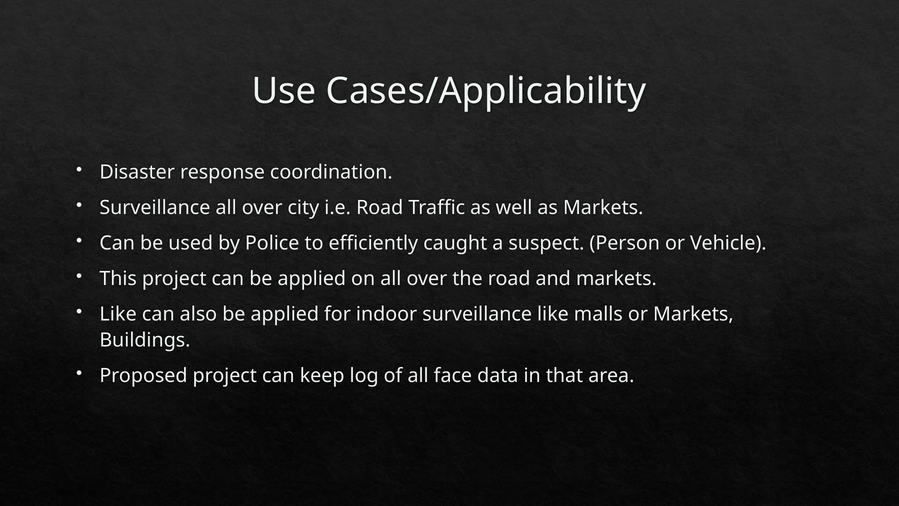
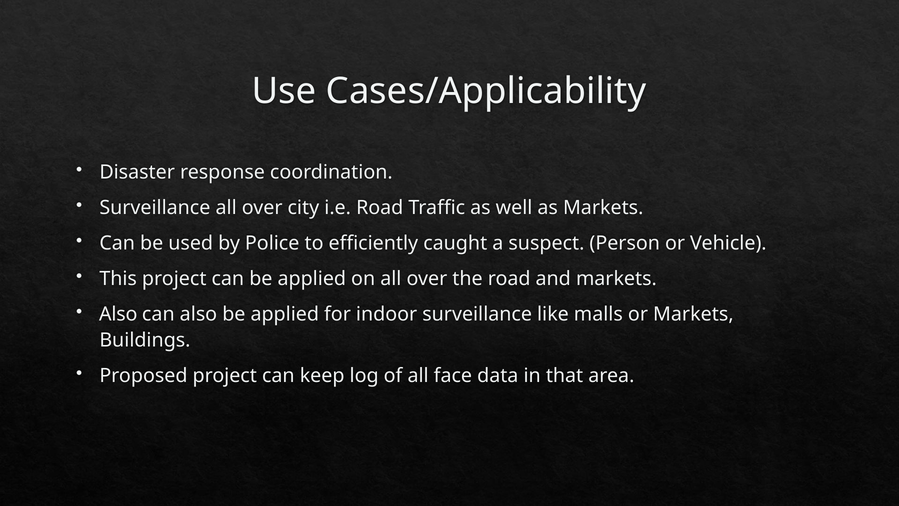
Like: Like -> Also (118, 314)
